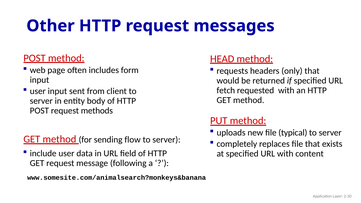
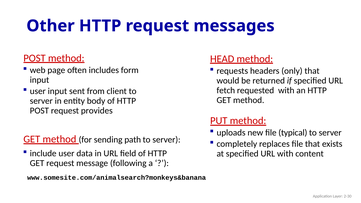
methods: methods -> provides (97, 111)
flow: flow -> path (133, 140)
